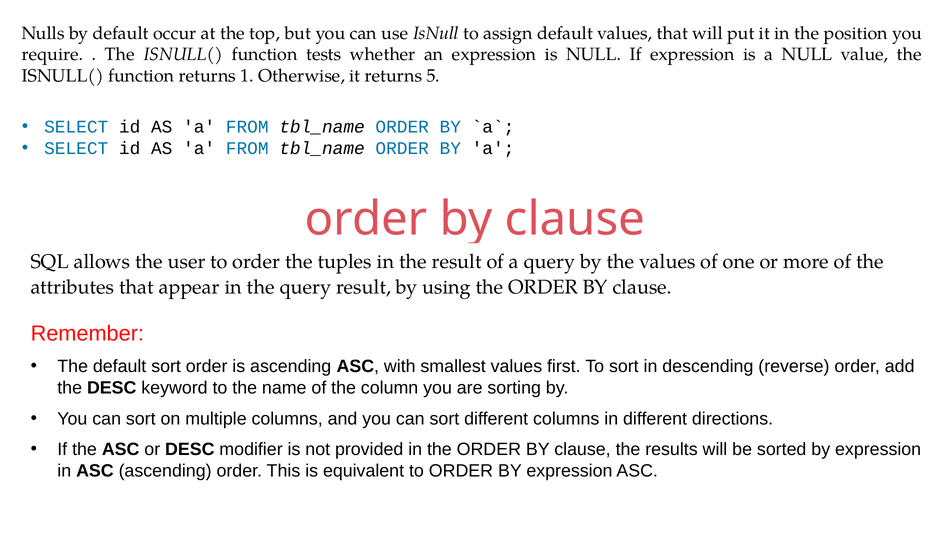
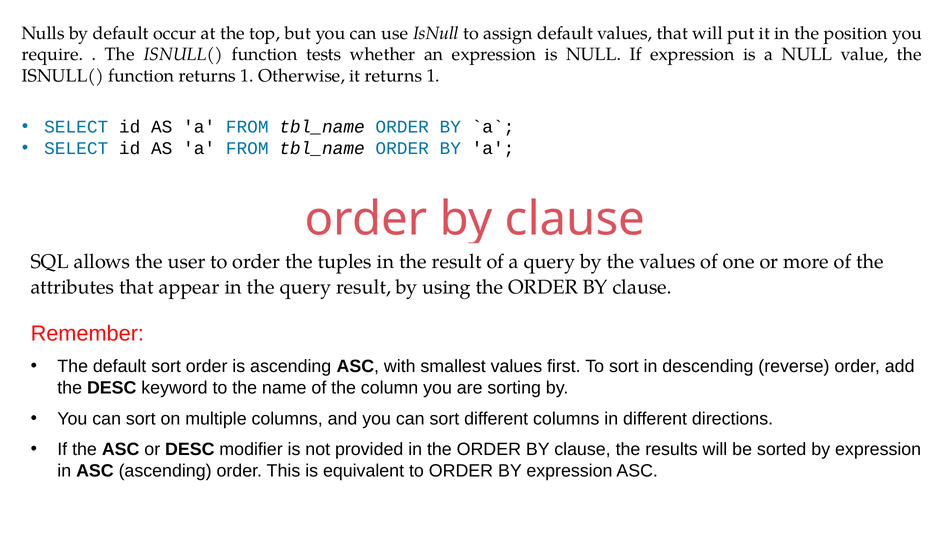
it returns 5: 5 -> 1 (433, 76)
